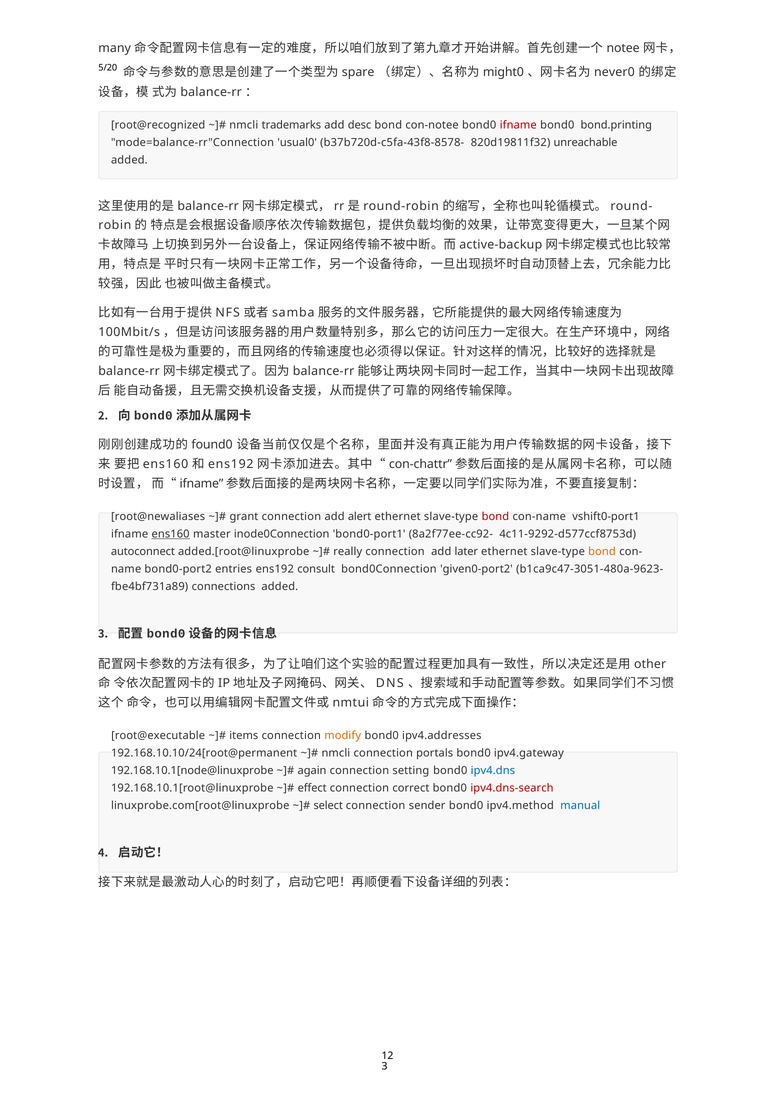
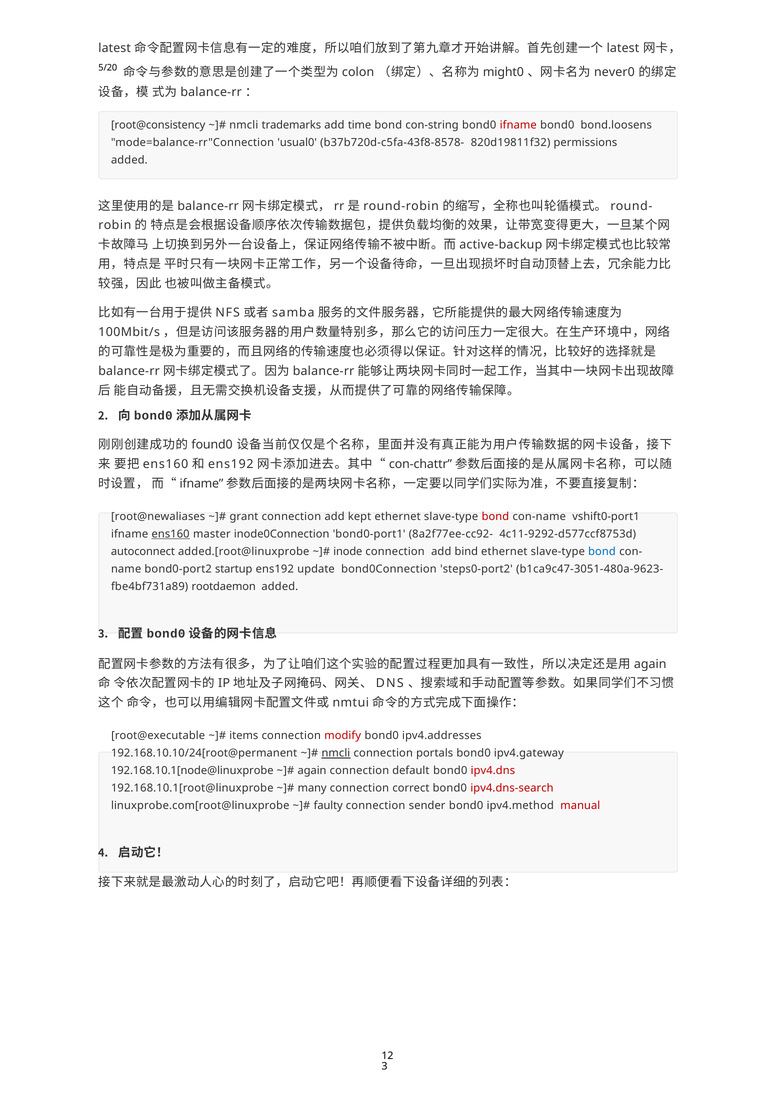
many: many -> latest (115, 48)
notee: notee -> latest (623, 48)
spare: spare -> colon (358, 72)
root@recognized: root@recognized -> root@consistency (158, 125)
desc: desc -> time (360, 125)
con-notee: con-notee -> con-string (432, 125)
bond.printing: bond.printing -> bond.loosens (616, 125)
unreachable: unreachable -> permissions (585, 143)
alert: alert -> kept (360, 517)
really: really -> inode (348, 552)
later: later -> bind (466, 552)
bond colour: orange -> blue (602, 552)
entries: entries -> startup (234, 570)
consult: consult -> update (316, 570)
given0-port2: given0-port2 -> steps0-port2 (476, 570)
connections: connections -> rootdaemon (224, 587)
other: other -> again (650, 664)
modify colour: orange -> red (343, 736)
nmcli underline: none -> present (336, 754)
setting: setting -> default (411, 771)
ipv4.dns colour: blue -> red (493, 771)
effect: effect -> many (312, 789)
select: select -> faulty (328, 806)
manual colour: blue -> red (580, 806)
